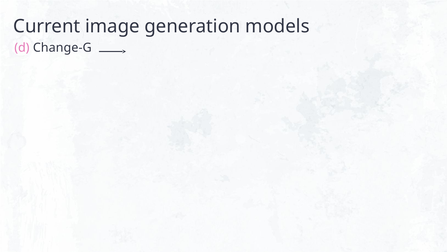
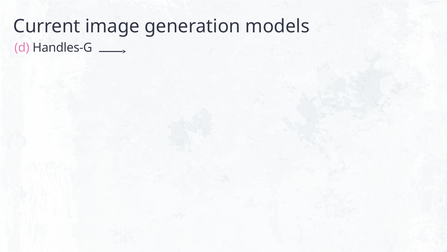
Change-G: Change-G -> Handles-G (62, 48)
